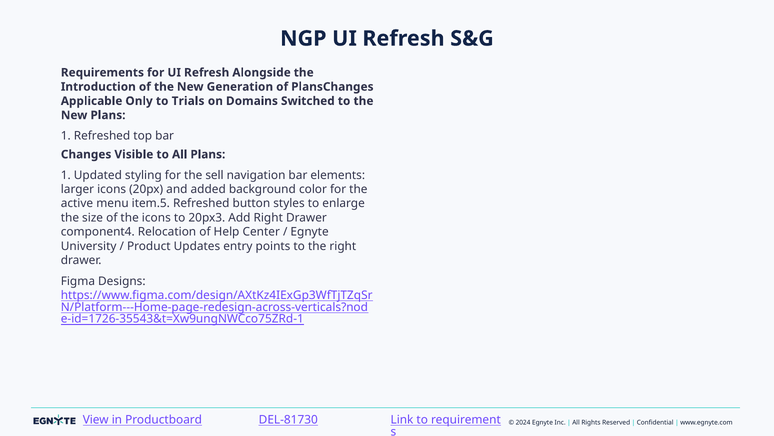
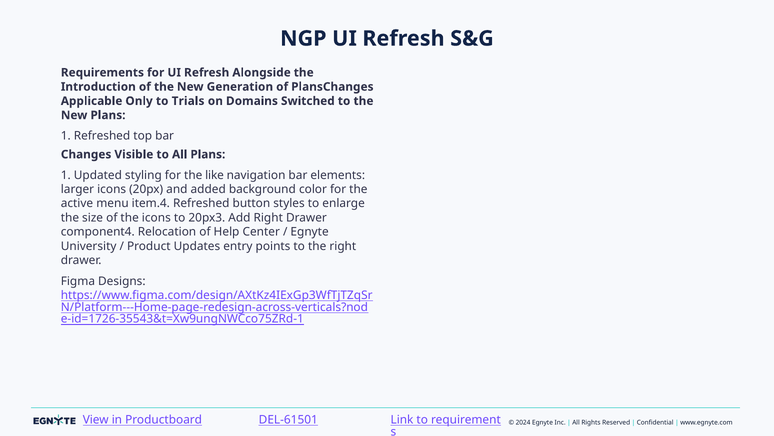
sell: sell -> like (215, 175)
item.5: item.5 -> item.4 (151, 203)
DEL-81730: DEL-81730 -> DEL-61501 (288, 419)
